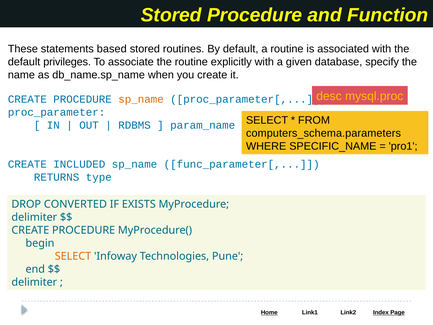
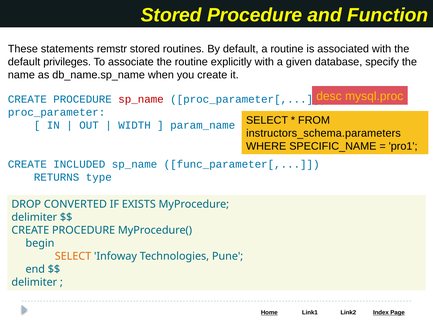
based: based -> remstr (112, 49)
sp_name colour: orange -> red (141, 99)
RDBMS: RDBMS -> WIDTH (135, 125)
computers_schema.parameters: computers_schema.parameters -> instructors_schema.parameters (323, 133)
